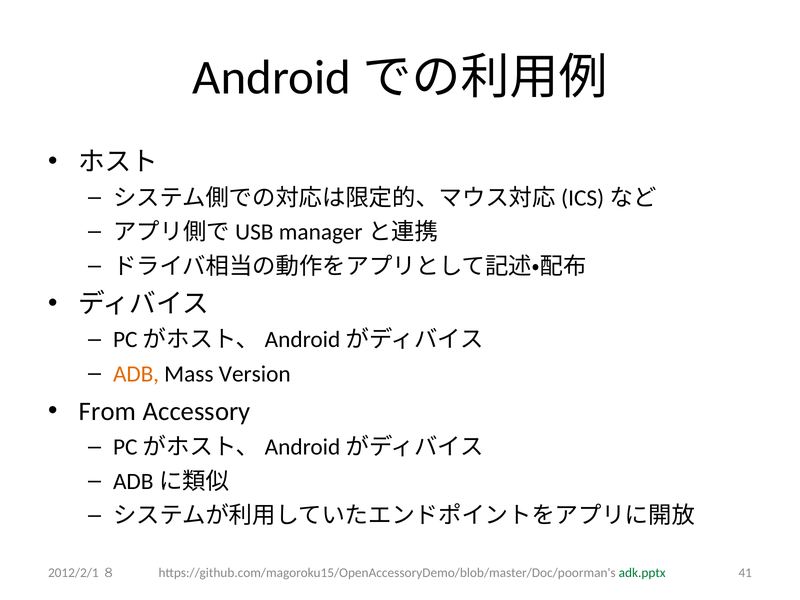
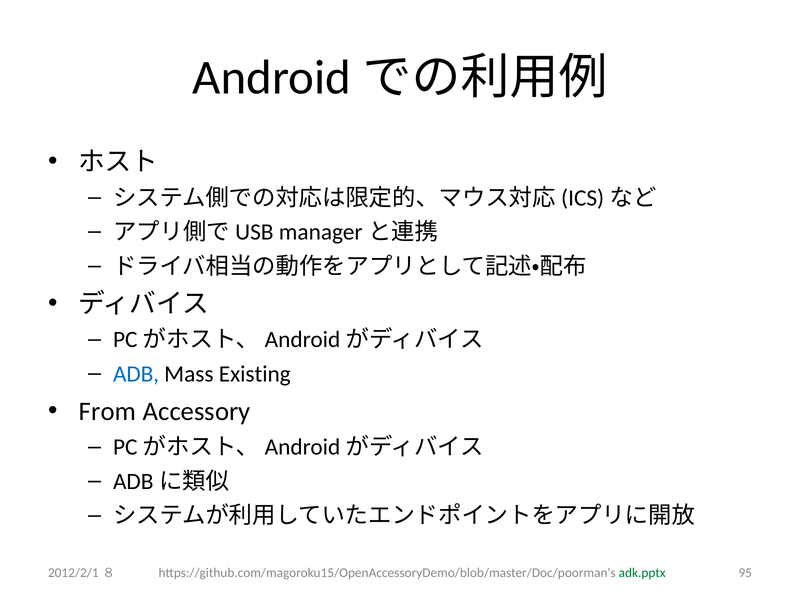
ADB colour: orange -> blue (136, 374)
Version: Version -> Existing (255, 374)
41: 41 -> 95 (745, 573)
